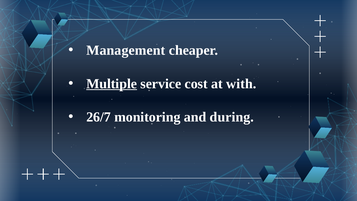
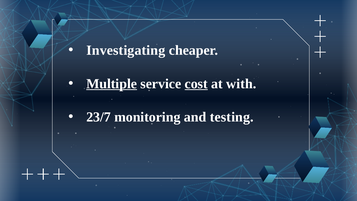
Management: Management -> Investigating (126, 50)
cost underline: none -> present (196, 84)
26/7: 26/7 -> 23/7 (99, 117)
during: during -> testing (232, 117)
